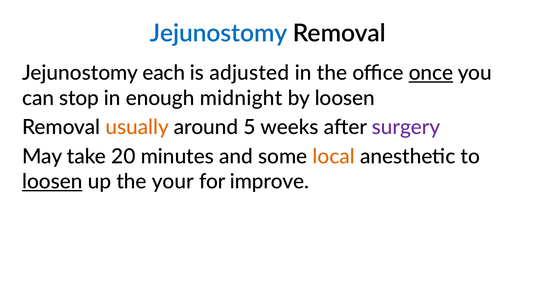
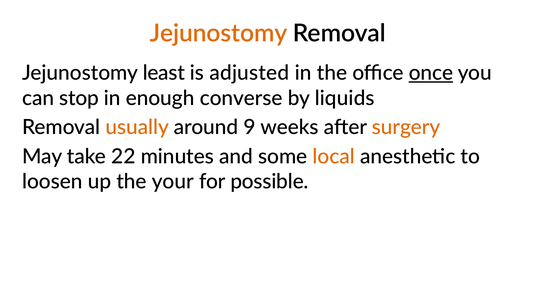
Jejunostomy colour: blue -> orange (219, 33)
each: each -> least (164, 73)
midnight: midnight -> converse (241, 98)
by loosen: loosen -> liquids (345, 98)
5: 5 -> 9 (250, 127)
surgery colour: purple -> orange (406, 127)
20: 20 -> 22 (123, 157)
loosen underline: present -> none (52, 182)
improve: improve -> possible (269, 182)
